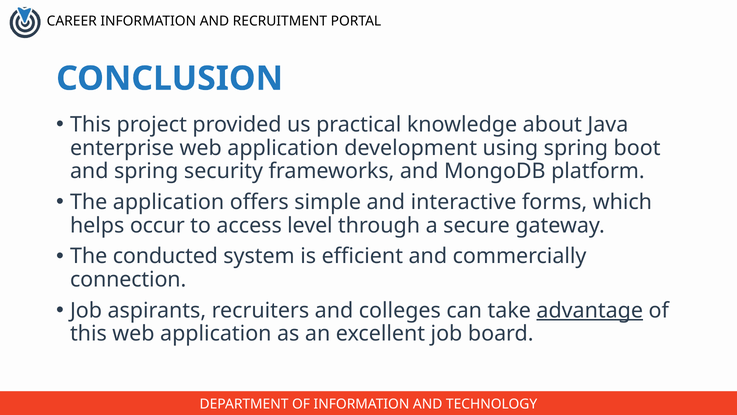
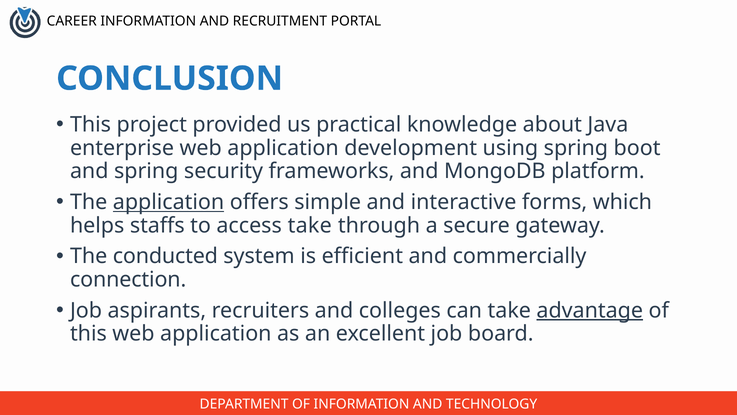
application underline: none -> present (169, 202)
occur: occur -> staffs (157, 225)
access level: level -> take (310, 225)
